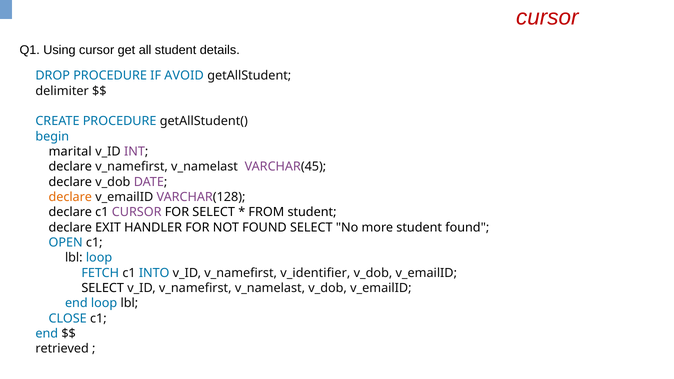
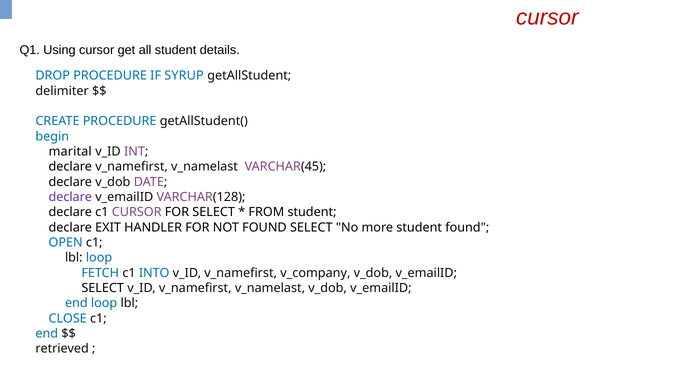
AVOID: AVOID -> SYRUP (184, 76)
declare colour: orange -> purple (70, 197)
v_identifier: v_identifier -> v_company (315, 273)
